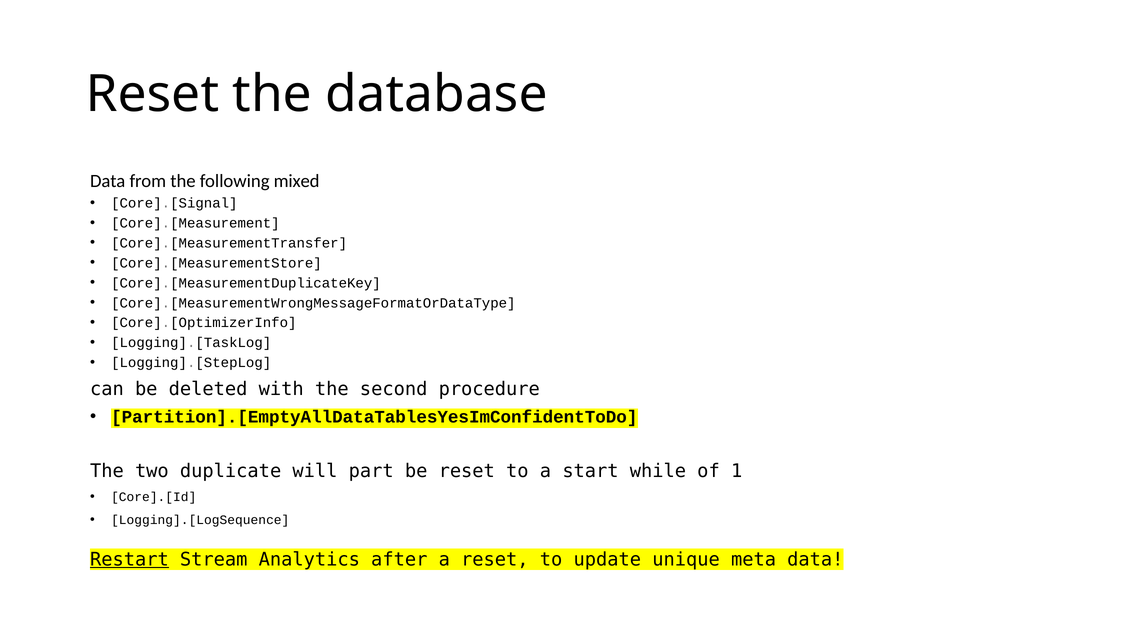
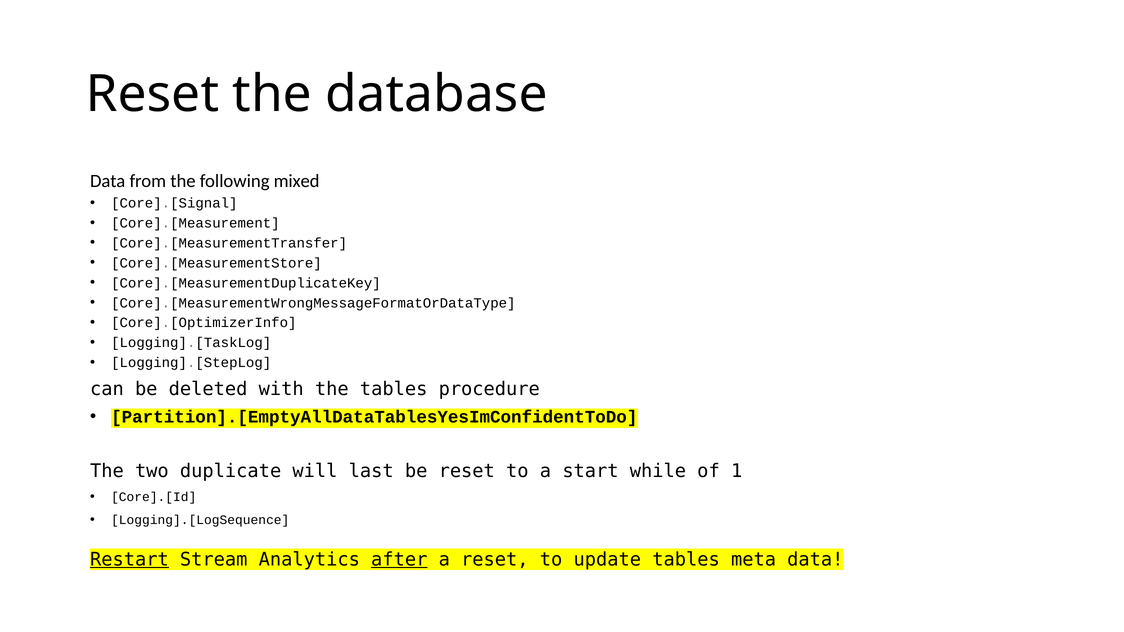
the second: second -> tables (394, 389)
part: part -> last (371, 471)
after underline: none -> present (399, 560)
update unique: unique -> tables (686, 560)
